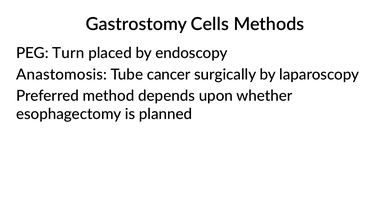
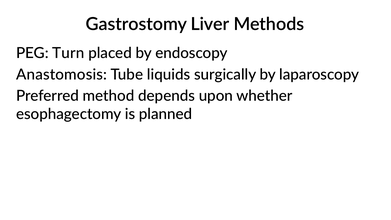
Cells: Cells -> Liver (210, 24)
cancer: cancer -> liquids (169, 75)
